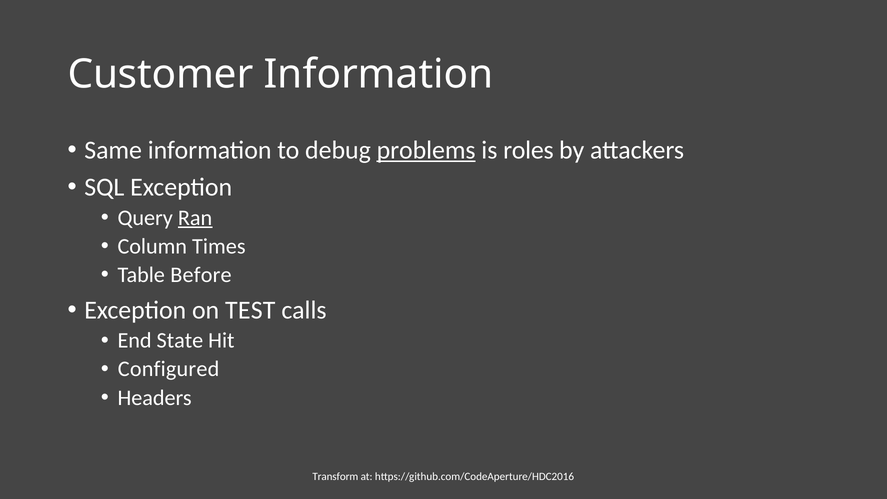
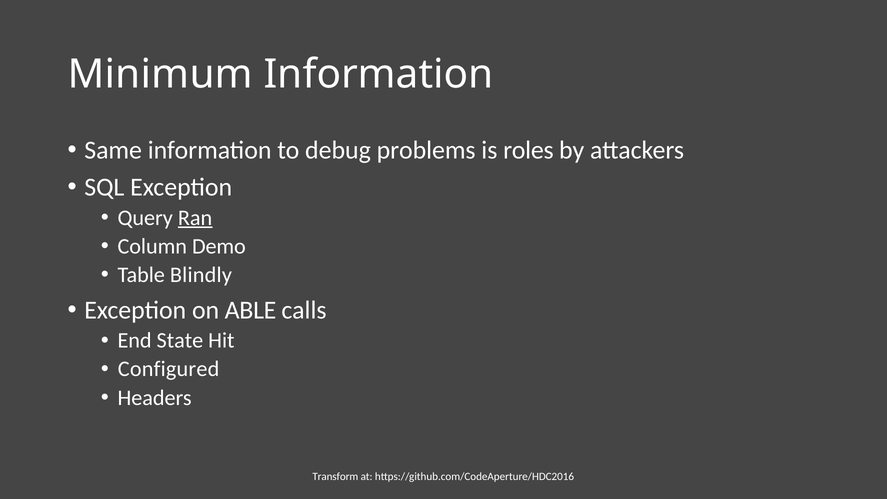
Customer: Customer -> Minimum (160, 75)
problems underline: present -> none (426, 150)
Times: Times -> Demo (219, 246)
Before: Before -> Blindly (201, 275)
TEST: TEST -> ABLE (251, 310)
